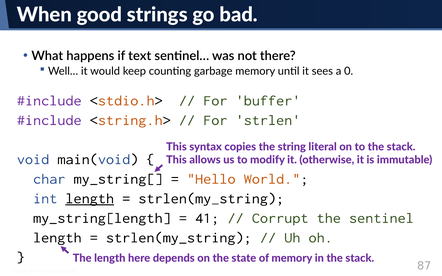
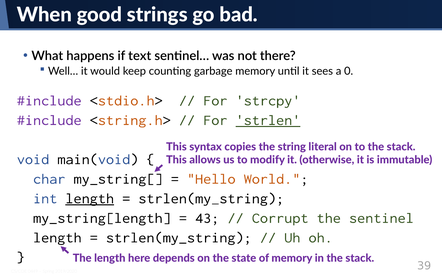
buffer: buffer -> strcpy (268, 101)
strlen underline: none -> present (268, 120)
41: 41 -> 43 (207, 218)
87: 87 -> 39 (424, 266)
